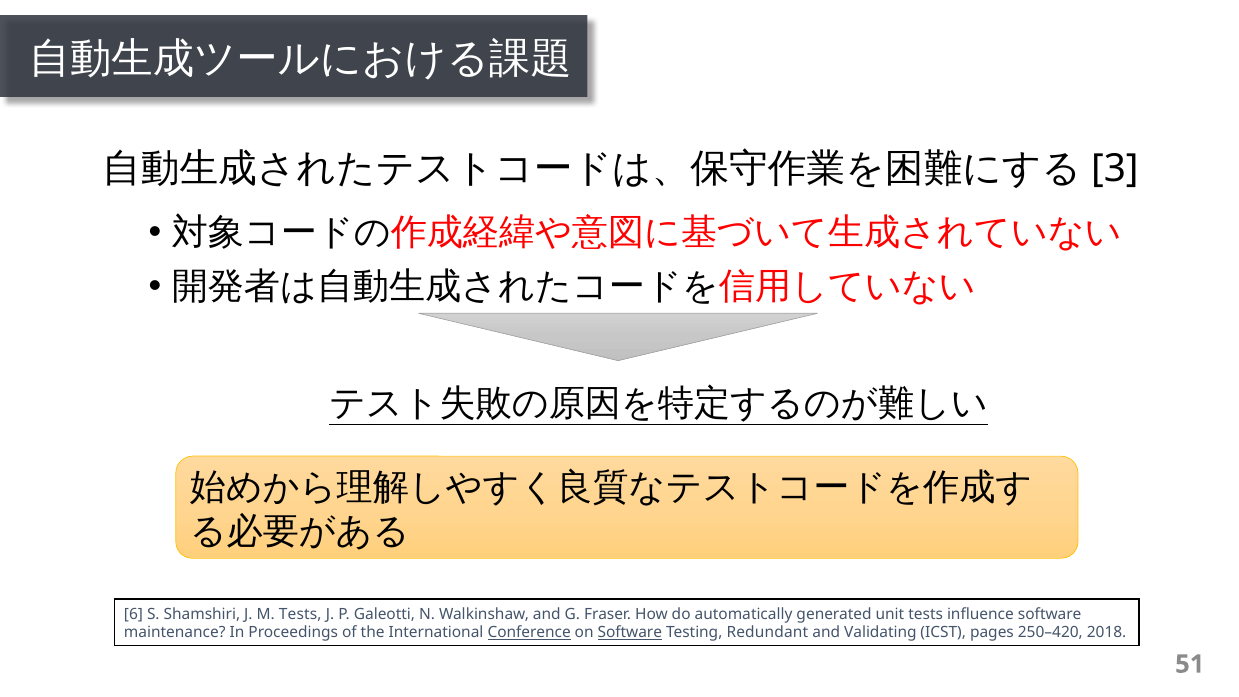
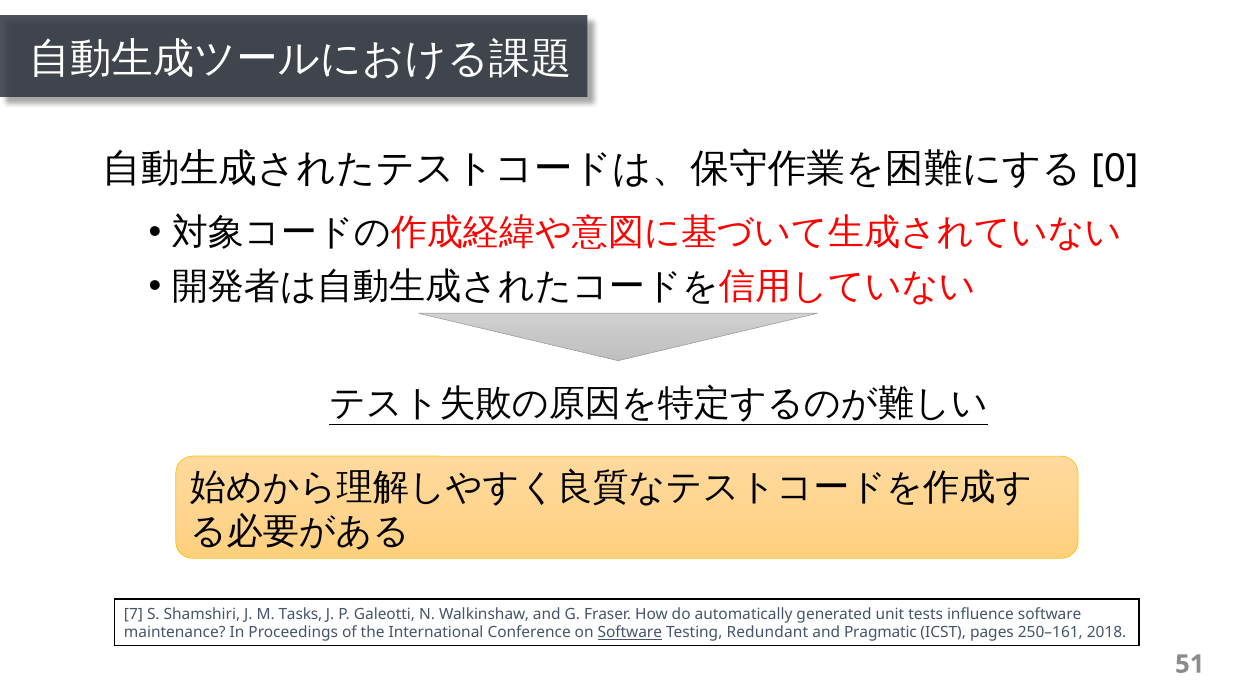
3: 3 -> 0 (1115, 169)
6: 6 -> 7 (133, 614)
M Tests: Tests -> Tasks (300, 614)
Conference underline: present -> none (529, 633)
Validating: Validating -> Pragmatic (880, 633)
250–420: 250–420 -> 250–161 (1050, 633)
